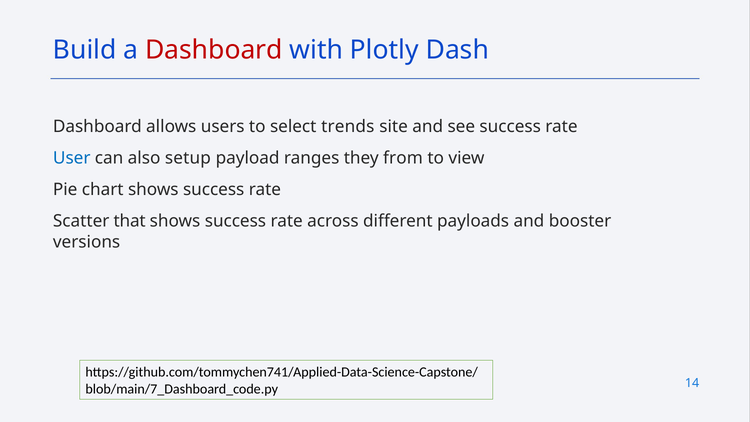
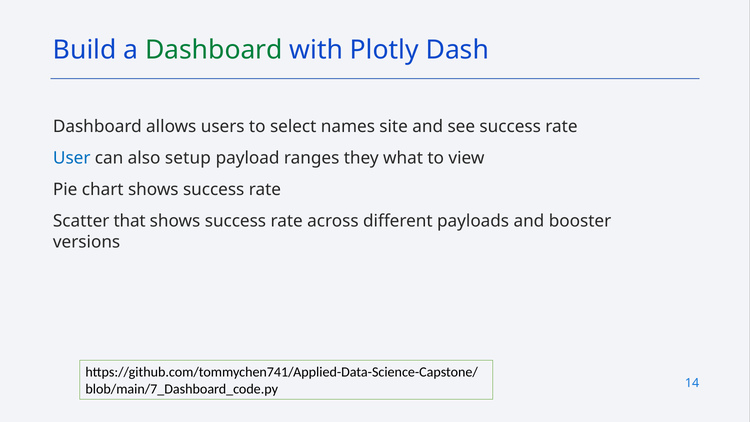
Dashboard colour: red -> green (214, 50)
trends: trends -> names (348, 127)
from: from -> what (403, 158)
